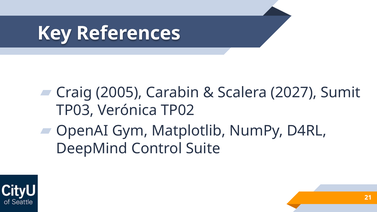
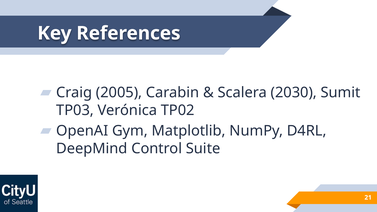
2027: 2027 -> 2030 (294, 93)
